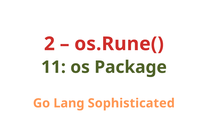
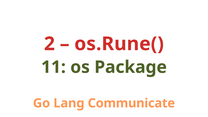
Sophisticated: Sophisticated -> Communicate (131, 103)
